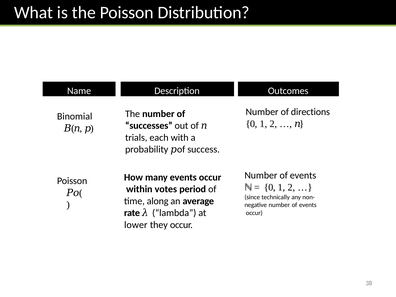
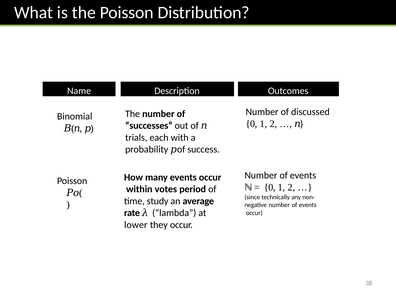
directions: directions -> discussed (310, 112)
along: along -> study (158, 201)
